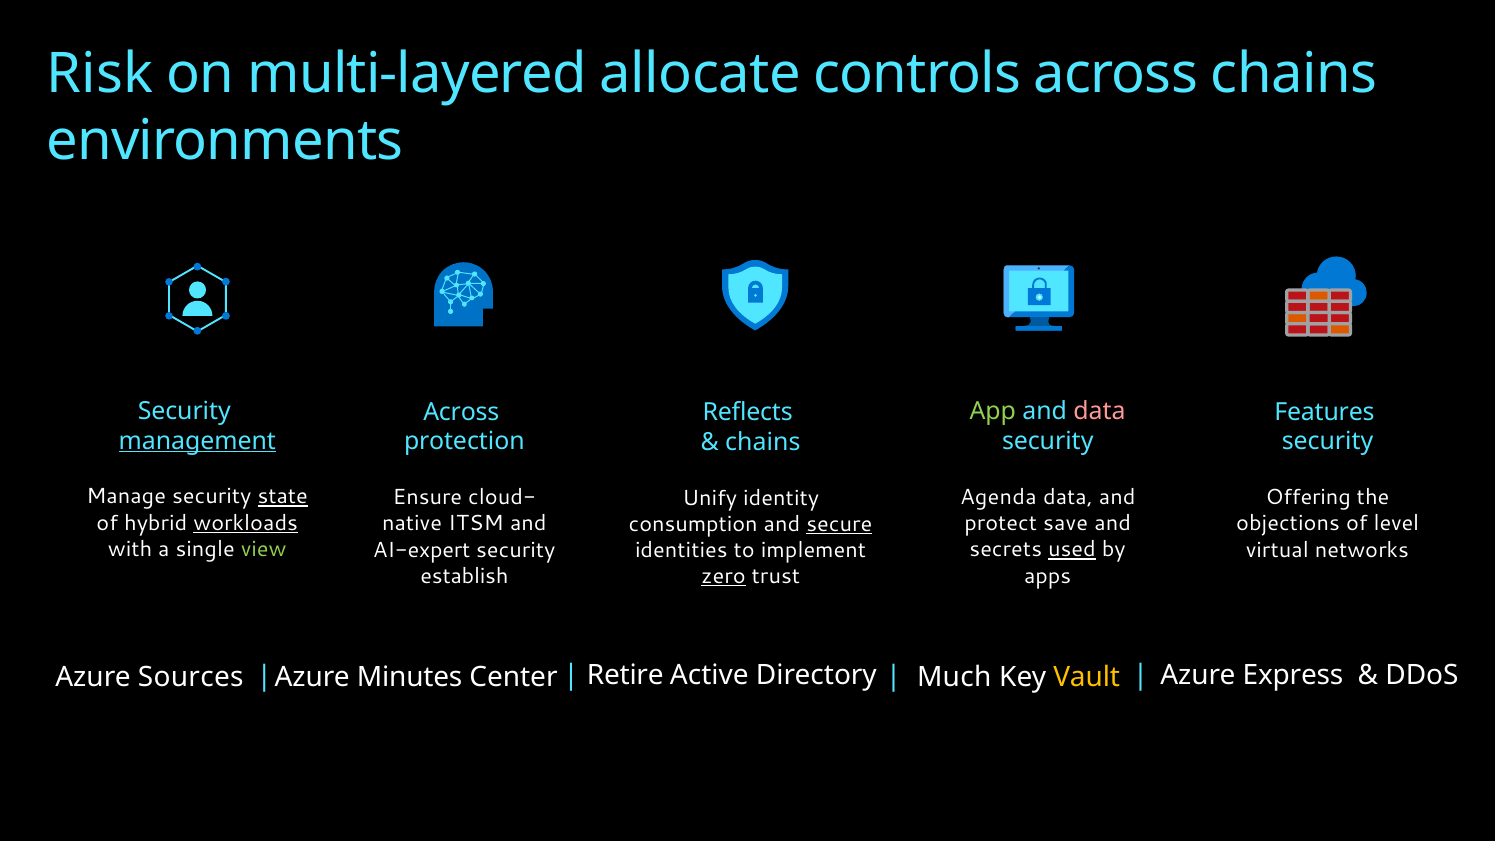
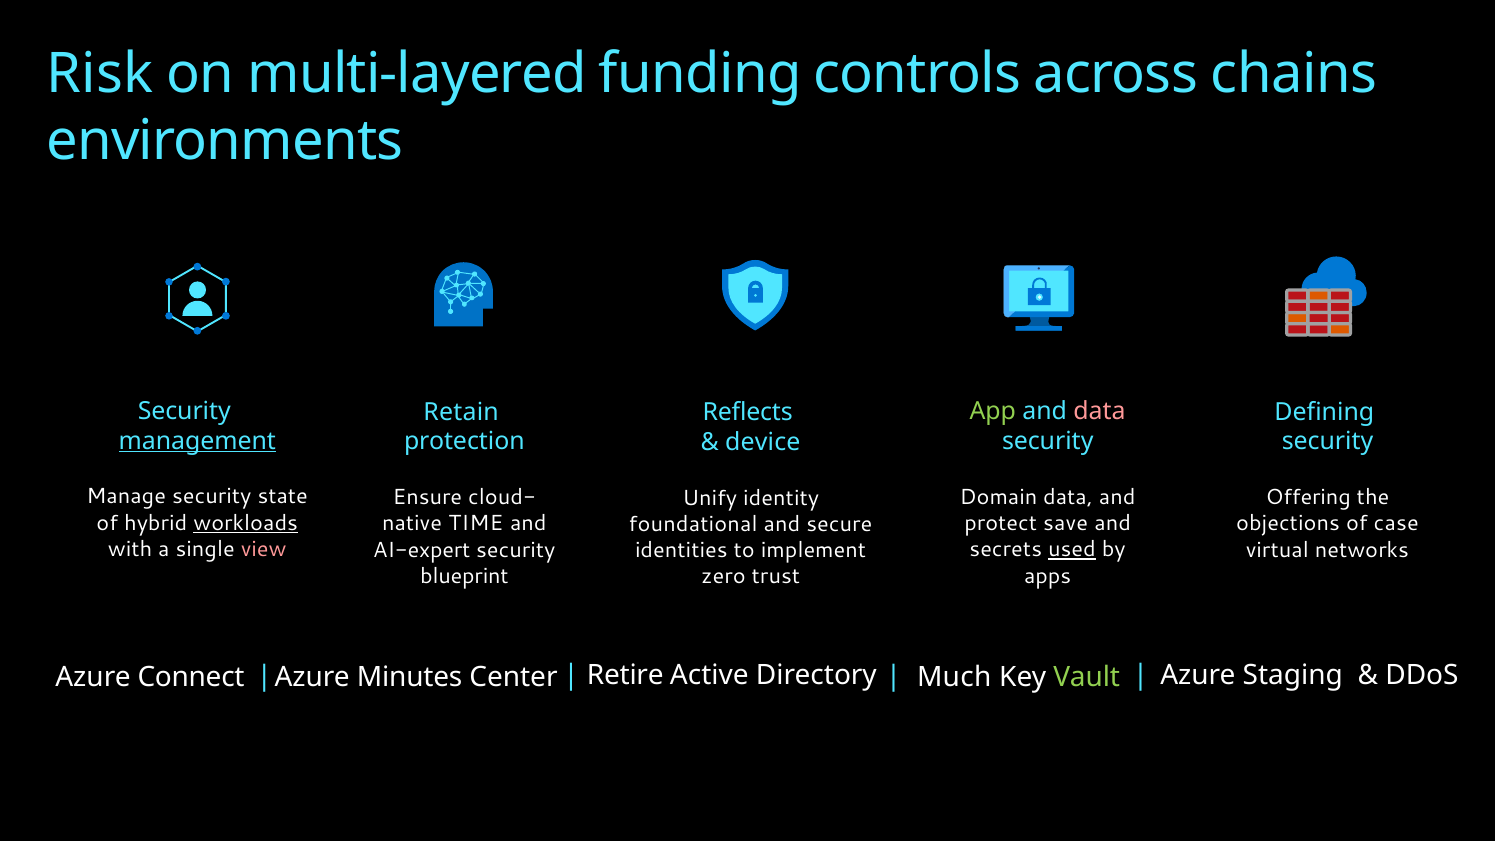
allocate: allocate -> funding (700, 74)
Across: Across -> Retain (461, 412)
Features: Features -> Defining (1324, 412)
chains: chains -> device (763, 442)
state underline: present -> none (283, 497)
Agenda: Agenda -> Domain (998, 497)
ITSM: ITSM -> TIME (476, 524)
level: level -> case (1396, 524)
consumption: consumption -> foundational (693, 524)
secure underline: present -> none (839, 524)
view colour: light green -> pink (264, 549)
establish: establish -> blueprint (464, 576)
zero underline: present -> none (723, 576)
Vault colour: yellow -> light green (1087, 677)
Express: Express -> Staging (1293, 676)
Sources: Sources -> Connect (191, 677)
